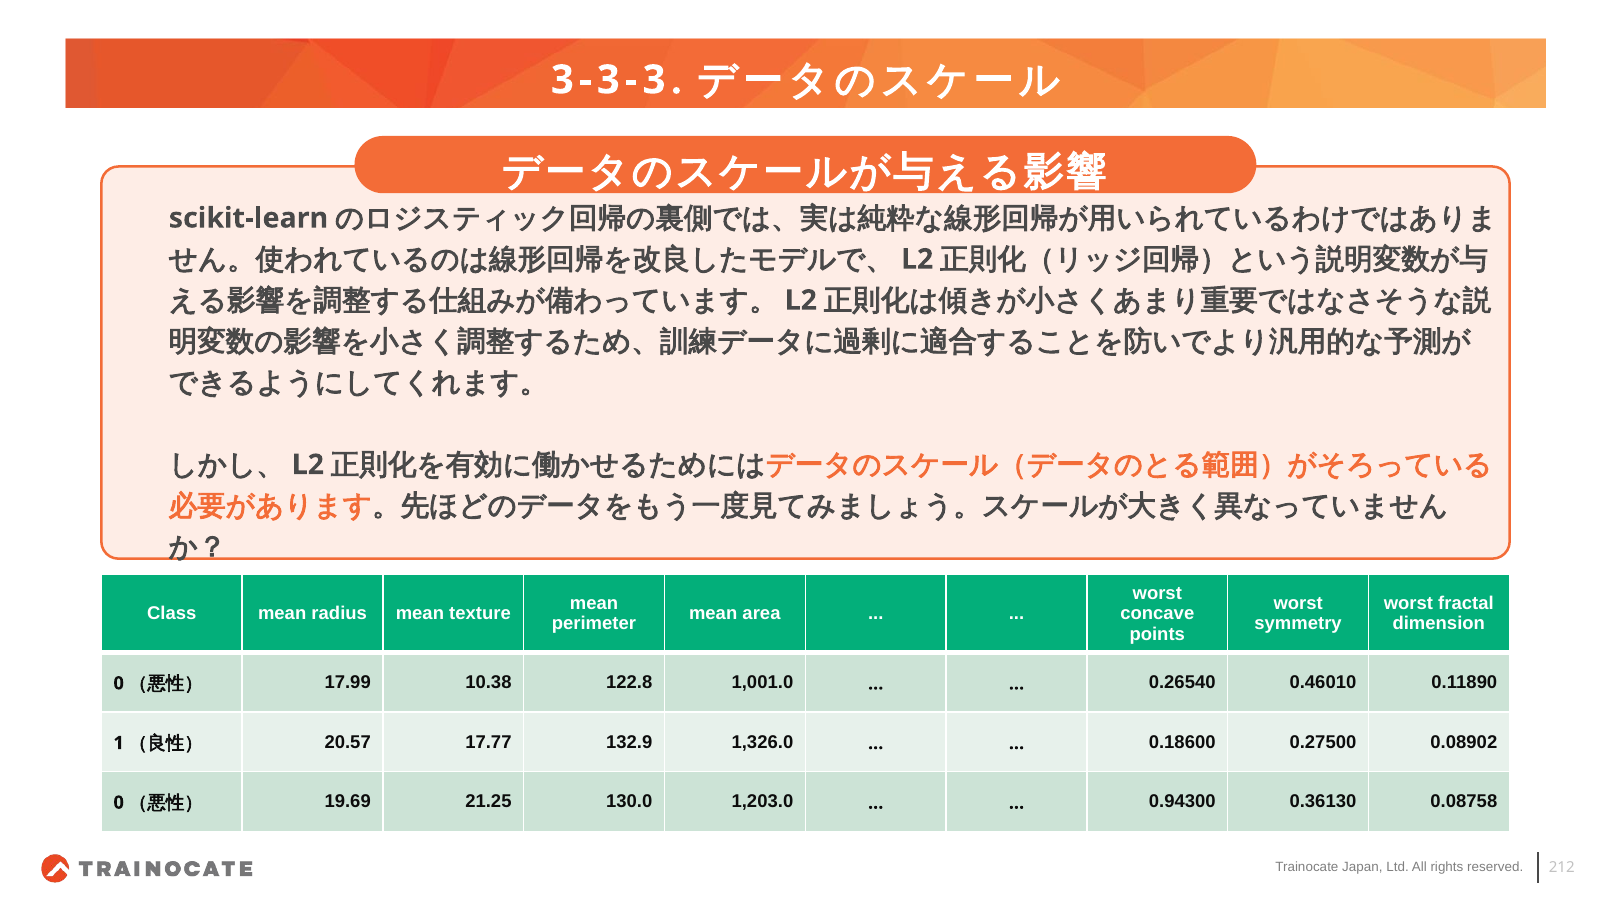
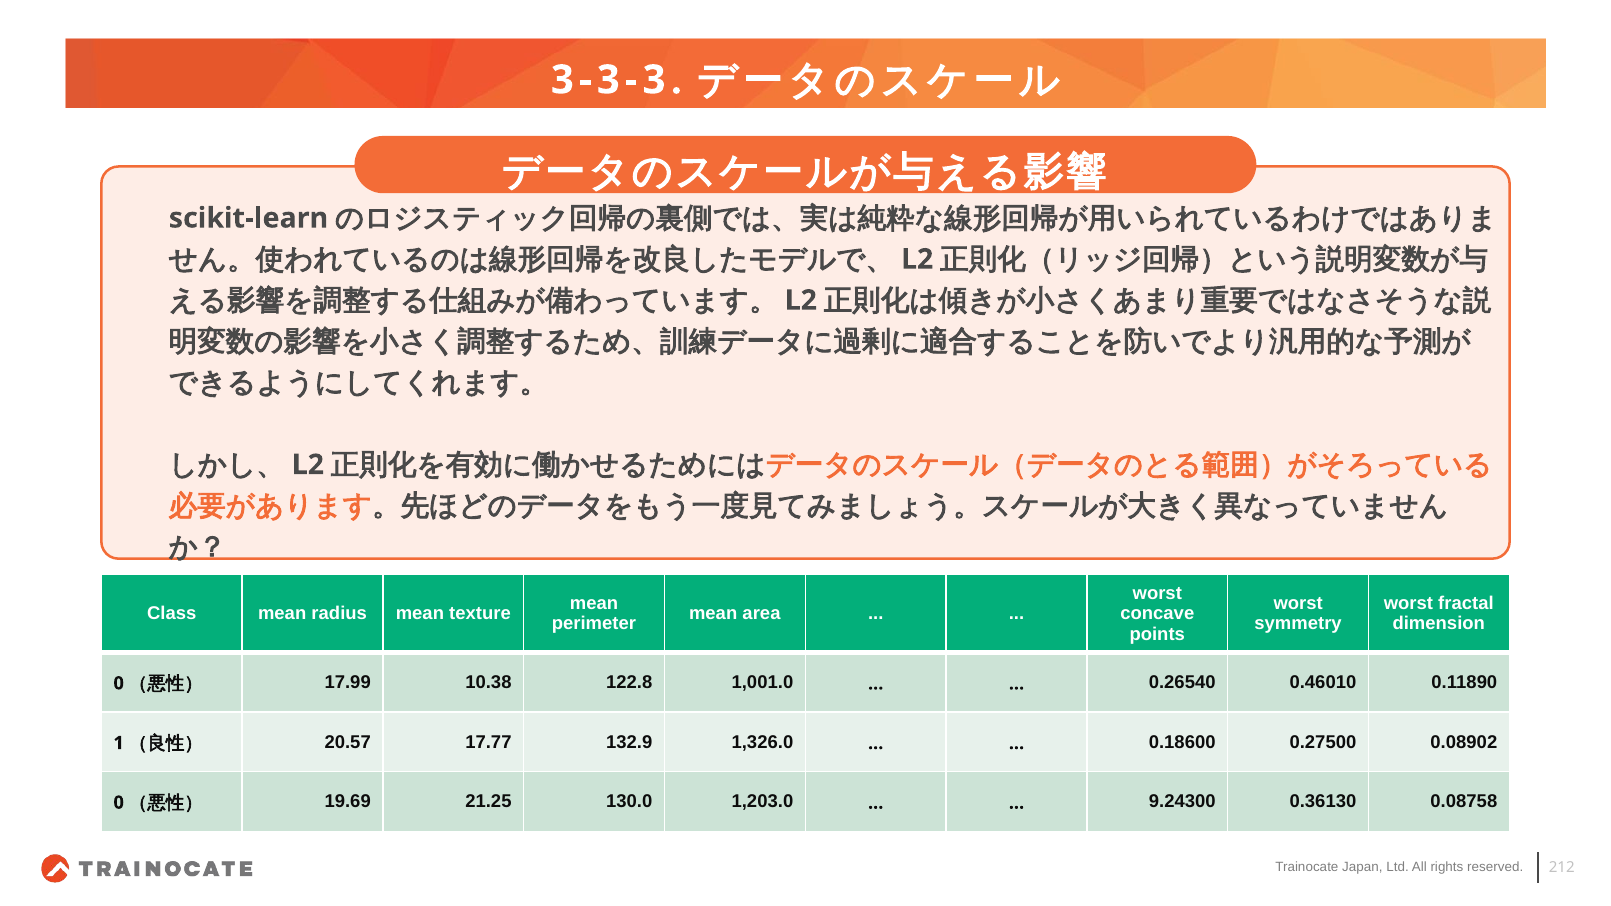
0.94300: 0.94300 -> 9.24300 (1182, 802)
